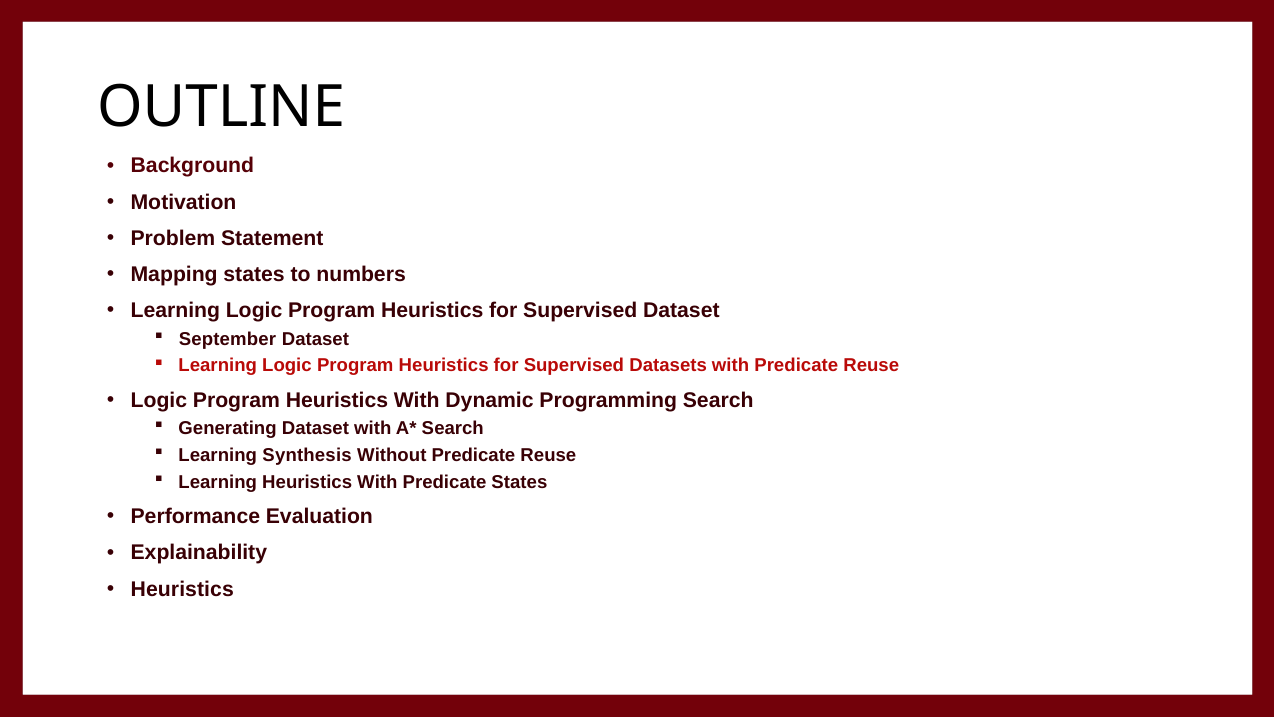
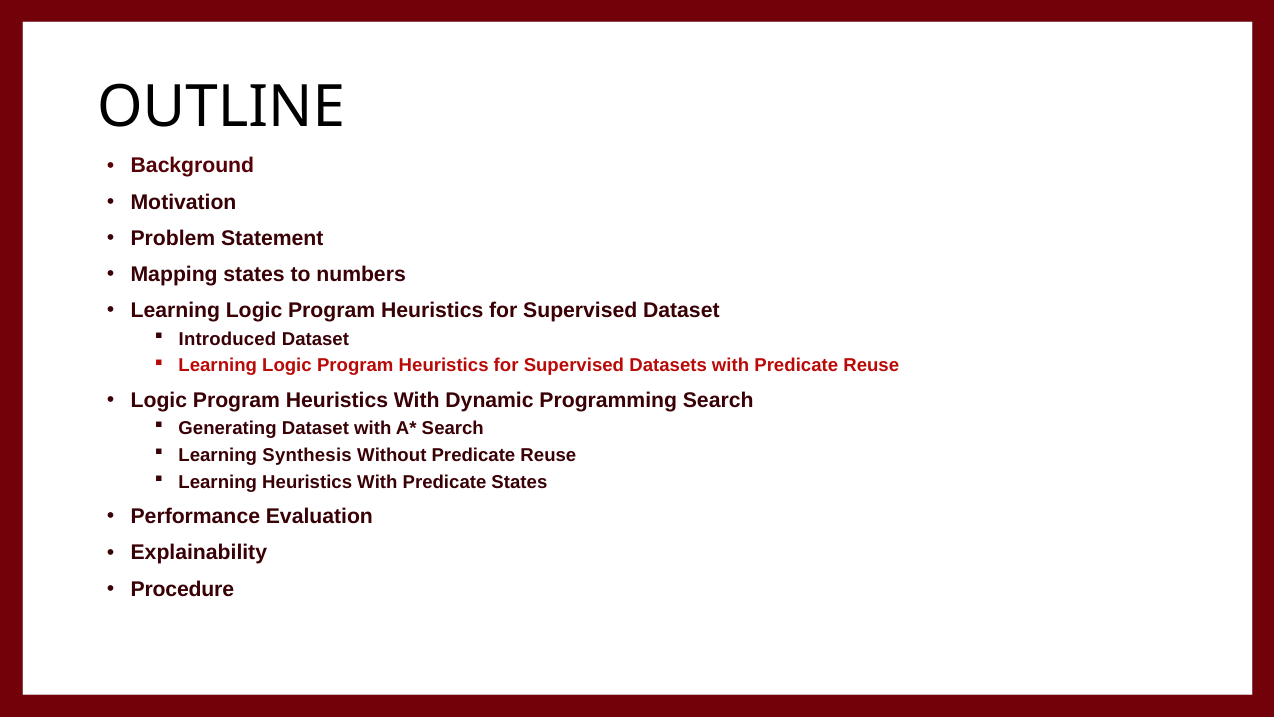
September: September -> Introduced (227, 339)
Heuristics: Heuristics -> Procedure (182, 589)
